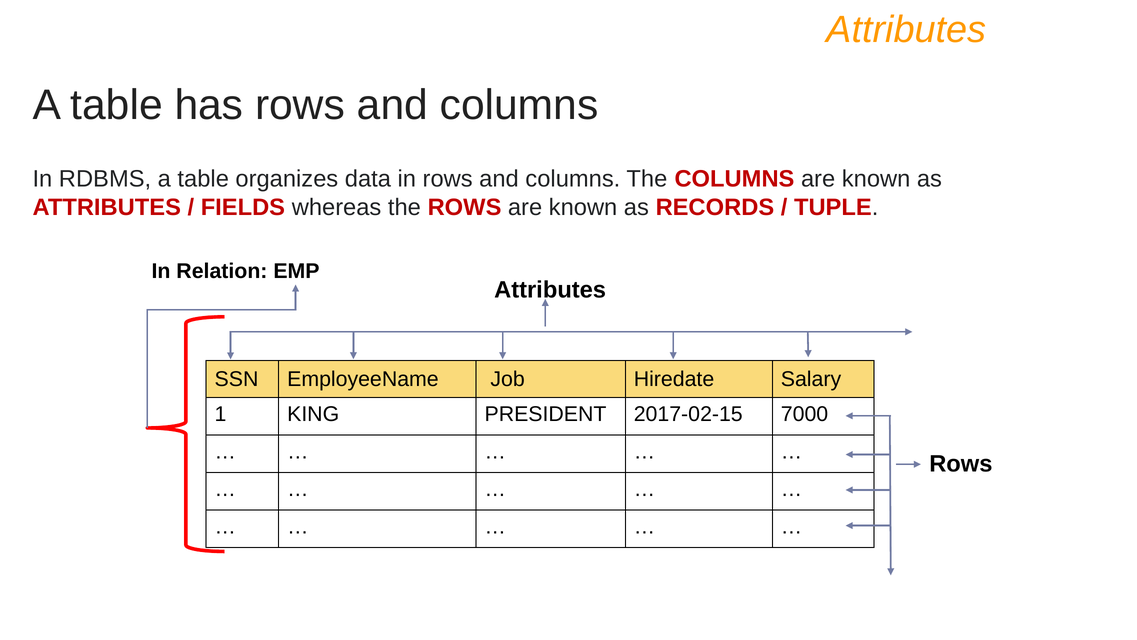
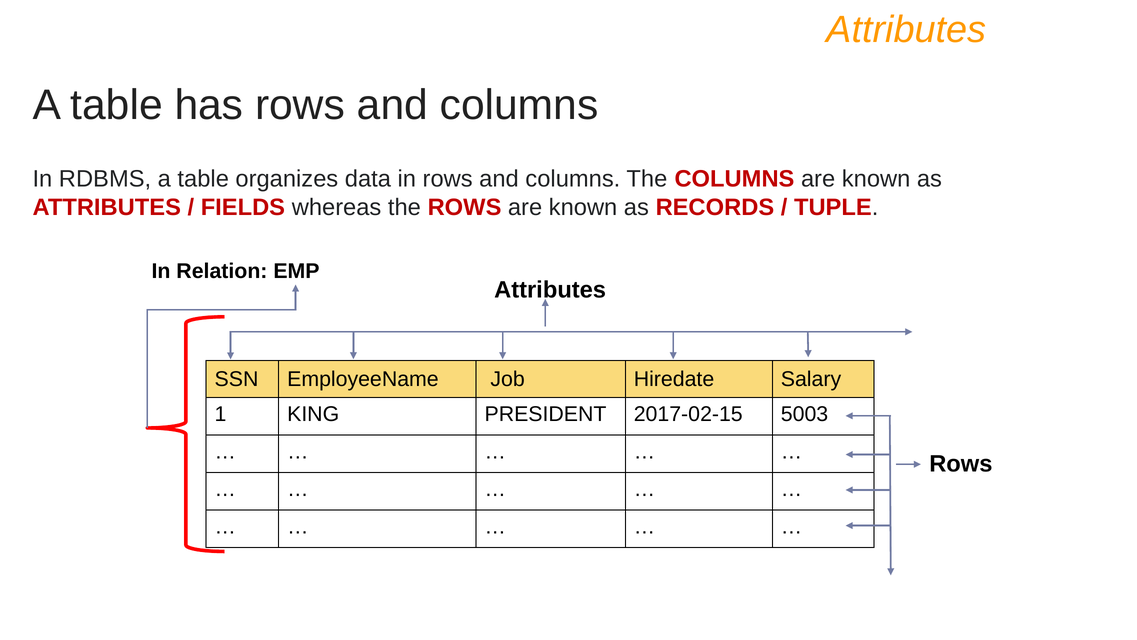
7000: 7000 -> 5003 (805, 414)
